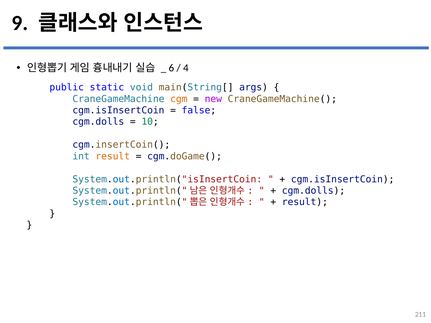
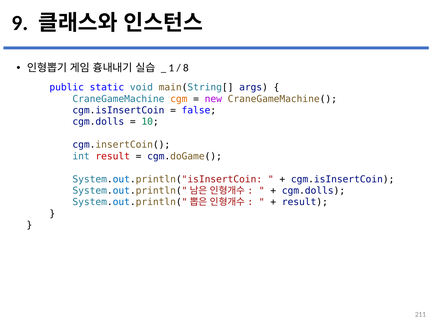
6: 6 -> 1 (171, 68)
4: 4 -> 8 (186, 68)
result colour: orange -> red (113, 156)
